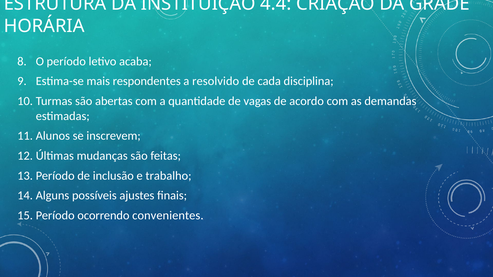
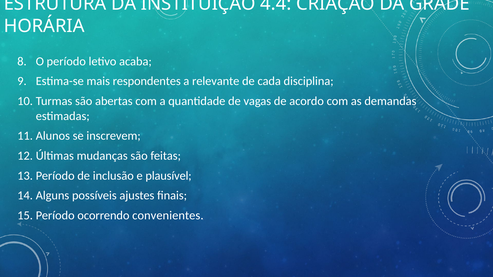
resolvido: resolvido -> relevante (216, 81)
trabalho: trabalho -> plausível (169, 176)
